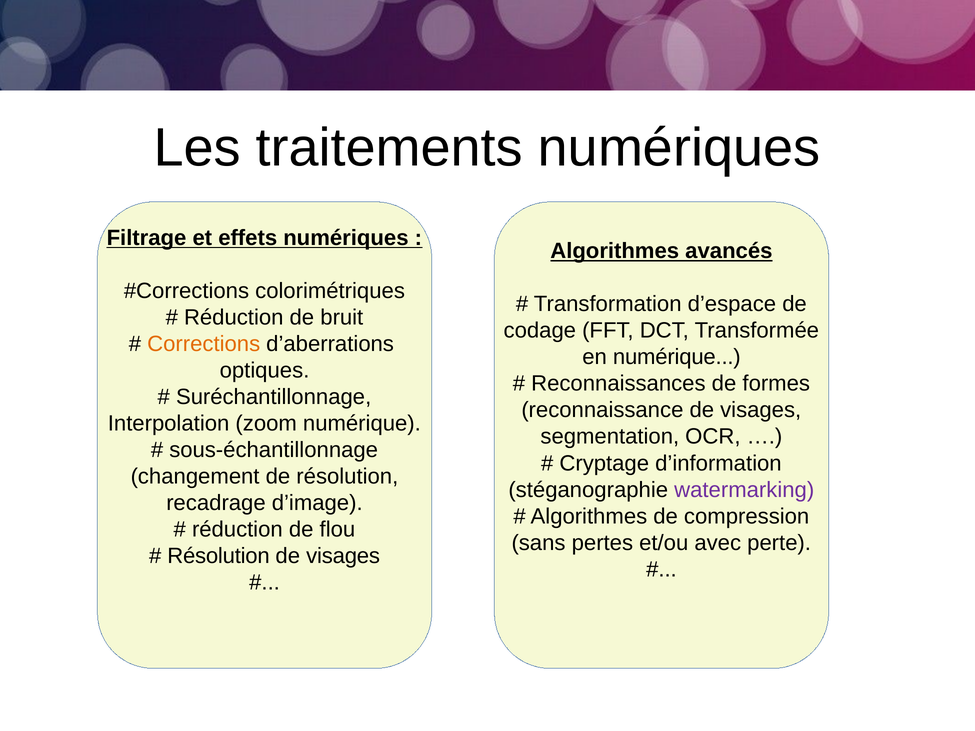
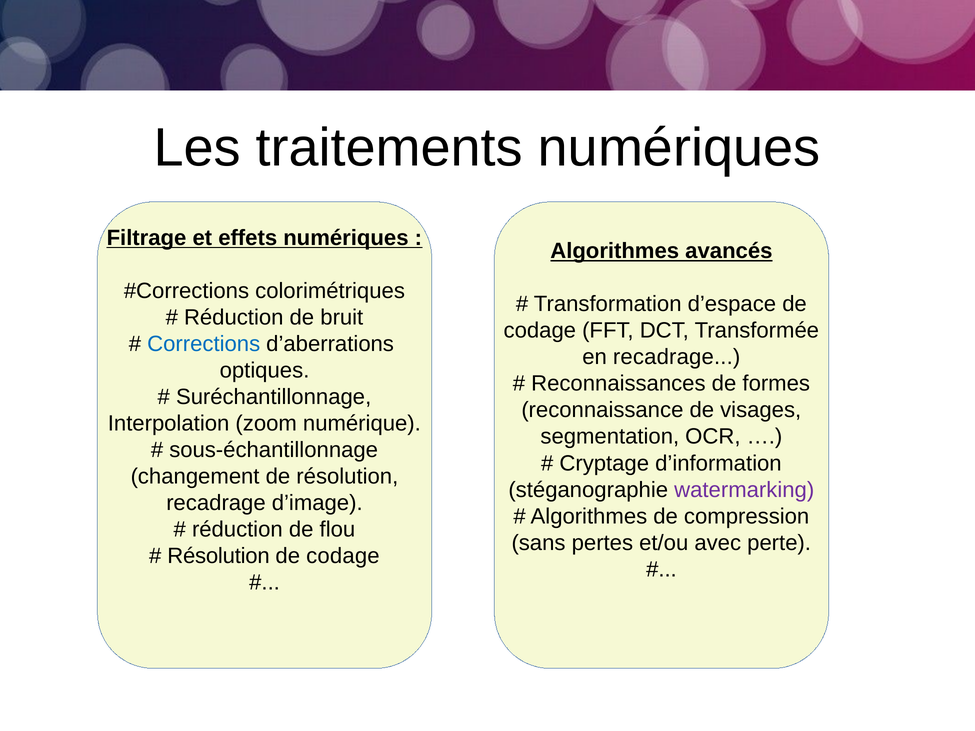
Corrections colour: orange -> blue (204, 344)
en numérique: numérique -> recadrage (677, 357)
visages: visages -> codage (343, 556)
